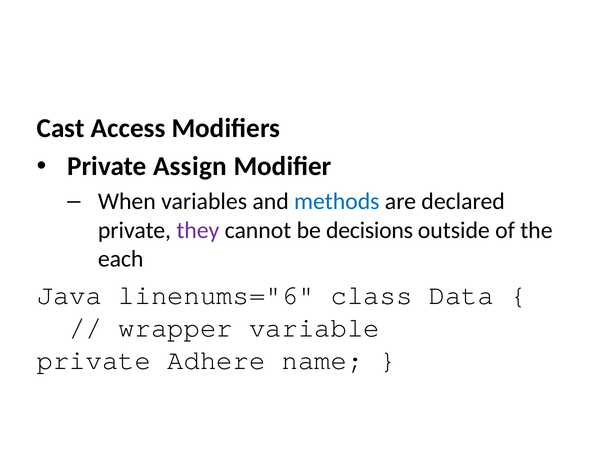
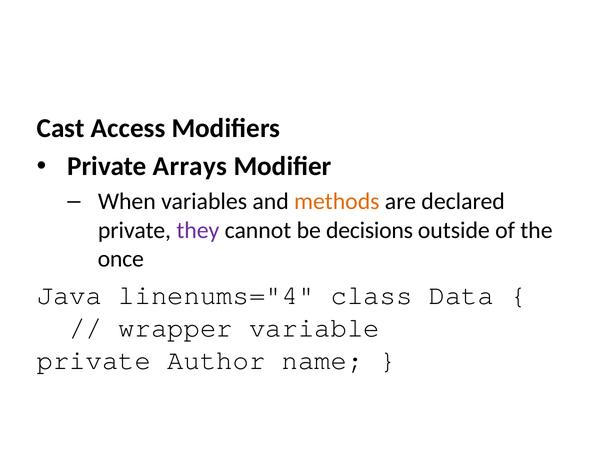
Assign: Assign -> Arrays (190, 166)
methods colour: blue -> orange (337, 202)
each: each -> once (121, 259)
linenums="6: linenums="6 -> linenums="4 (216, 295)
Adhere: Adhere -> Author (216, 360)
